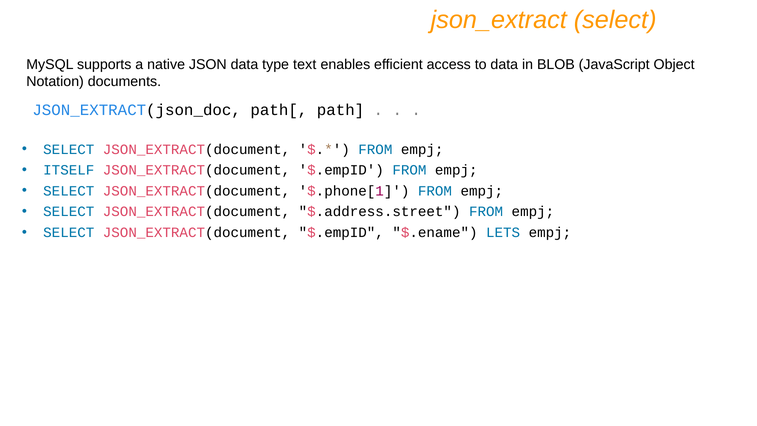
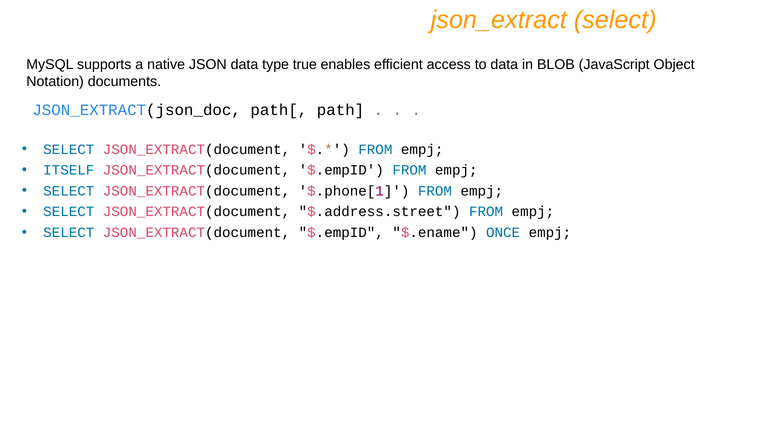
text: text -> true (305, 64)
LETS: LETS -> ONCE (503, 232)
